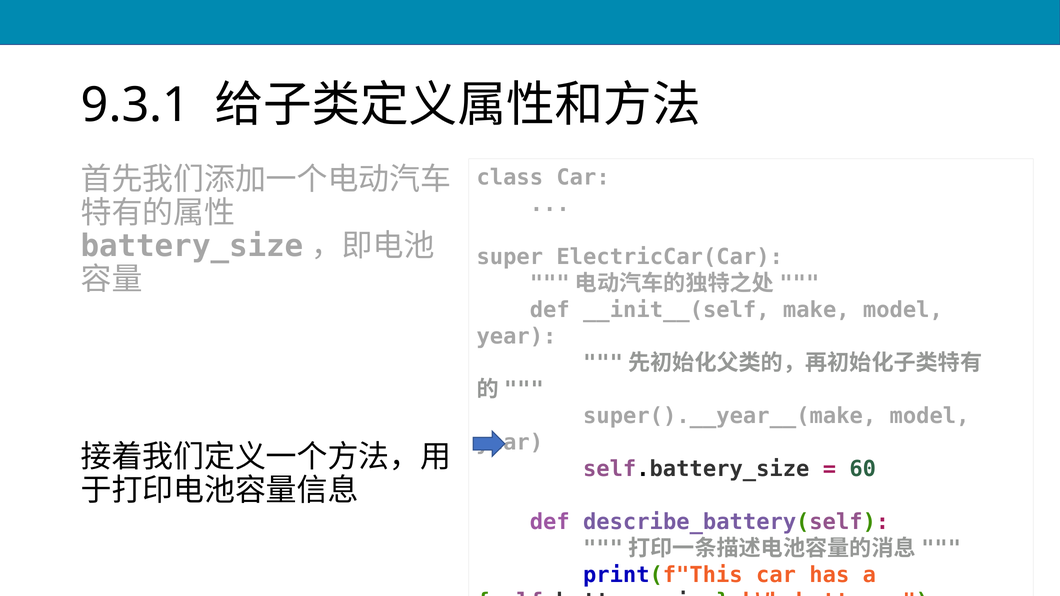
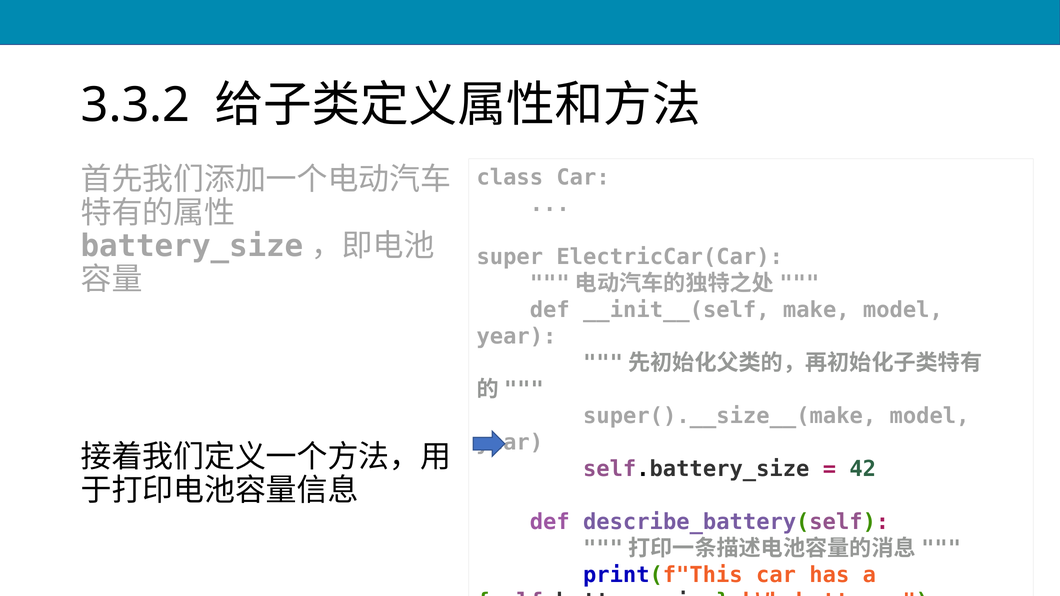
9.3.1: 9.3.1 -> 3.3.2 (135, 105)
super().__year__(make: super().__year__(make -> super().__size__(make (730, 416)
60: 60 -> 42 (863, 469)
